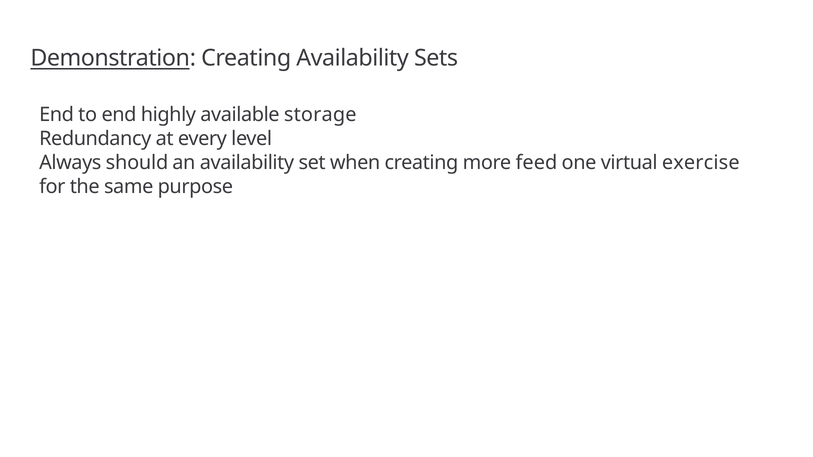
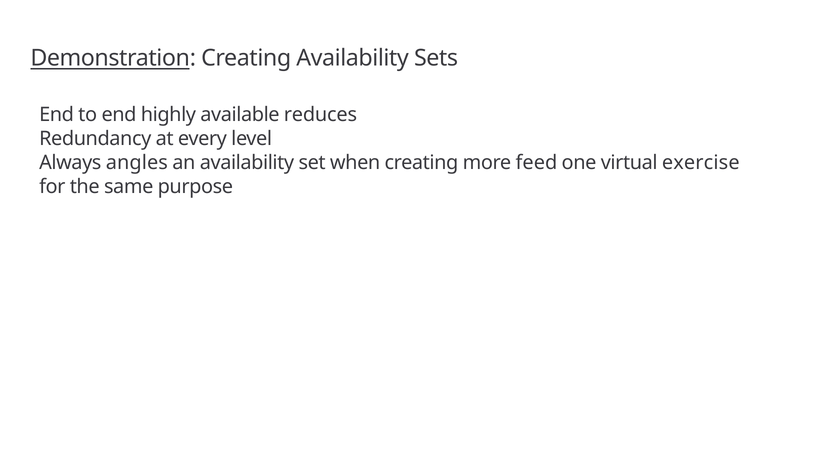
storage: storage -> reduces (320, 115)
should: should -> angles (137, 163)
